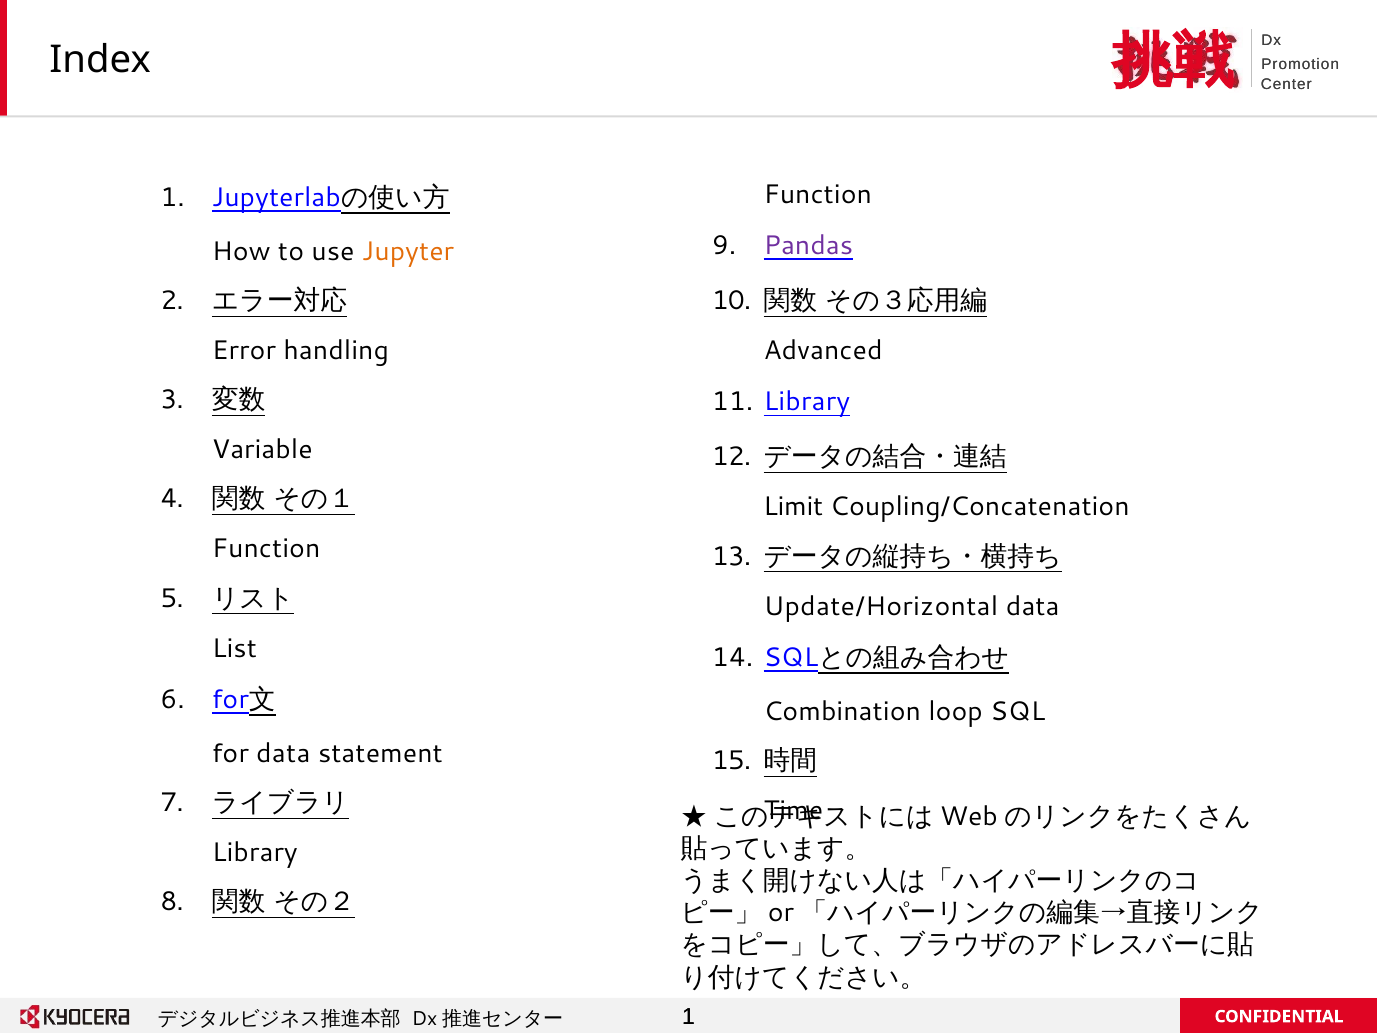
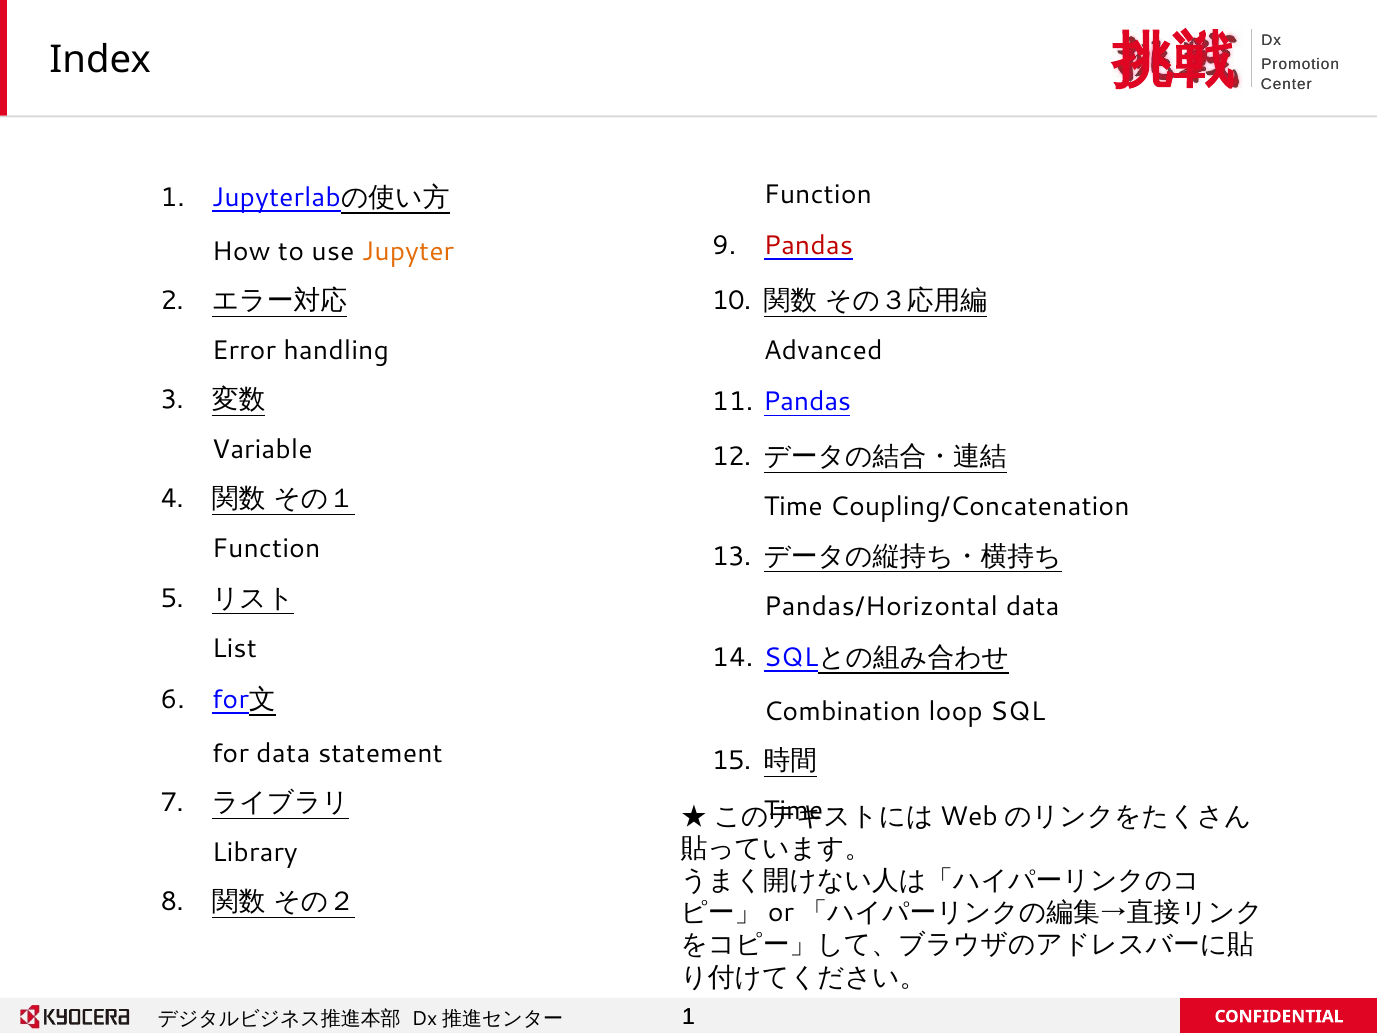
Pandas colour: purple -> red (808, 246)
Library: Library -> Pandas (807, 402)
Limit: Limit -> Time (793, 507)
Update/Horizontal: Update/Horizontal -> Pandas/Horizontal (881, 606)
